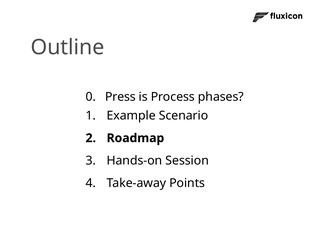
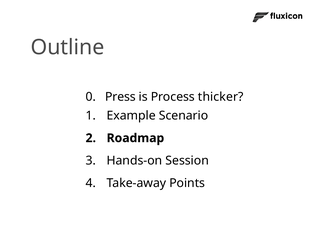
phases: phases -> thicker (221, 97)
